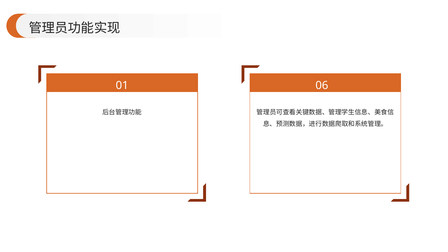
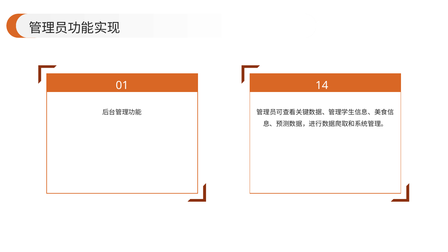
06: 06 -> 14 (322, 85)
